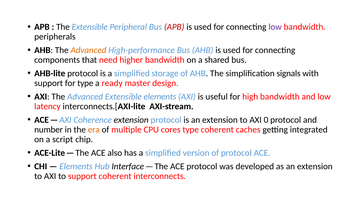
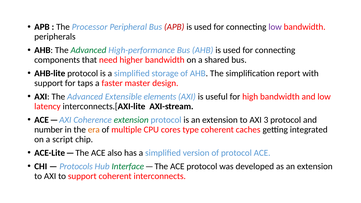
The Extensible: Extensible -> Processor (90, 27)
Advanced colour: orange -> green (88, 50)
signals: signals -> report (288, 73)
for type: type -> taps (85, 83)
ready: ready -> faster (112, 83)
extension colour: black -> green (131, 120)
0: 0 -> 3 (266, 120)
Elements: Elements -> Protocols (76, 166)
Interface colour: black -> green (128, 166)
